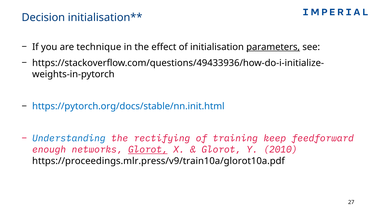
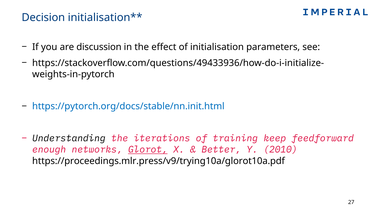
technique: technique -> discussion (99, 47)
parameters underline: present -> none (273, 47)
Understanding colour: blue -> black (69, 138)
rectifying: rectifying -> iterations (162, 138)
Glorot: Glorot -> Better (221, 149)
https://proceedings.mlr.press/v9/train10a/glorot10a.pdf: https://proceedings.mlr.press/v9/train10a/glorot10a.pdf -> https://proceedings.mlr.press/v9/trying10a/glorot10a.pdf (159, 161)
